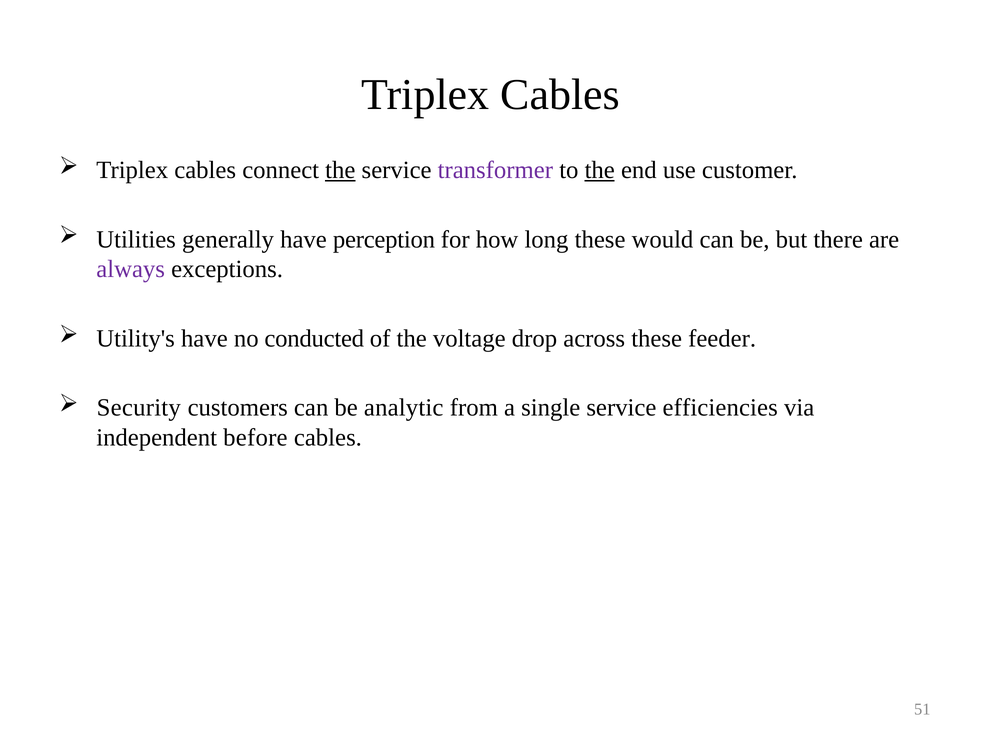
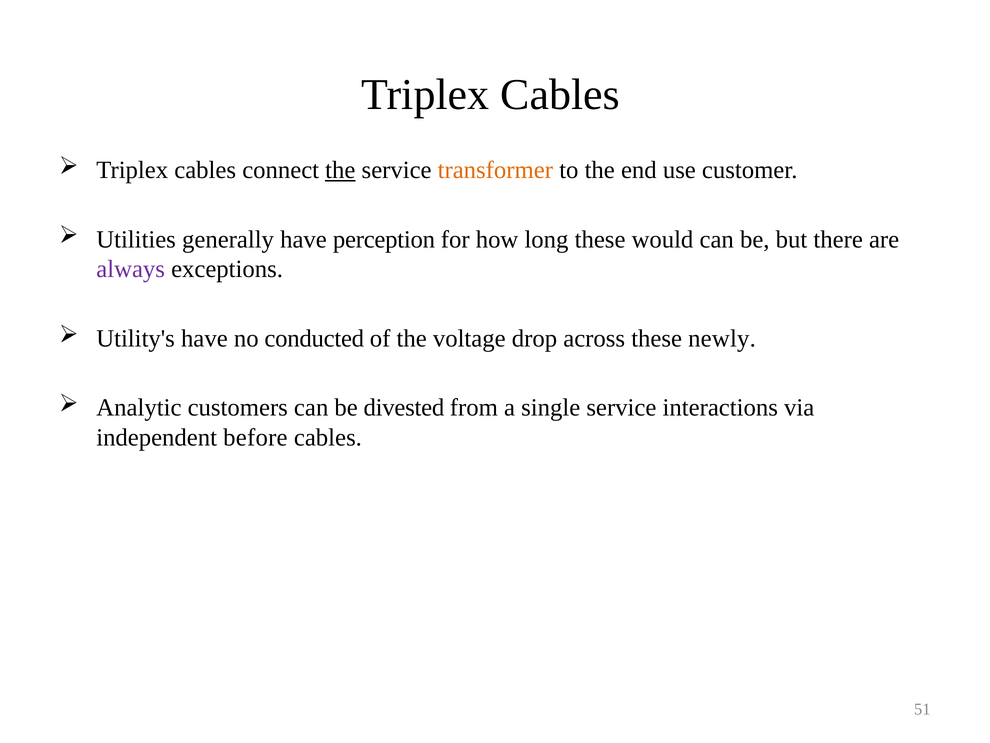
transformer colour: purple -> orange (495, 170)
the underline: present -> none (600, 170)
feeder: feeder -> newly (722, 338)
Security: Security -> Analytic (139, 408)
analytic: analytic -> divested (404, 408)
efficiencies: efficiencies -> interactions (720, 408)
